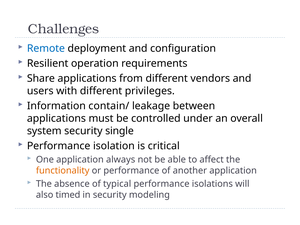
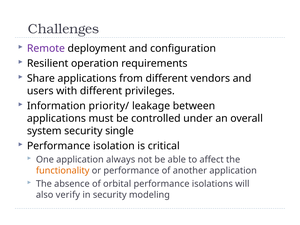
Remote colour: blue -> purple (46, 48)
contain/: contain/ -> priority/ (109, 106)
typical: typical -> orbital (117, 184)
timed: timed -> verify (68, 195)
